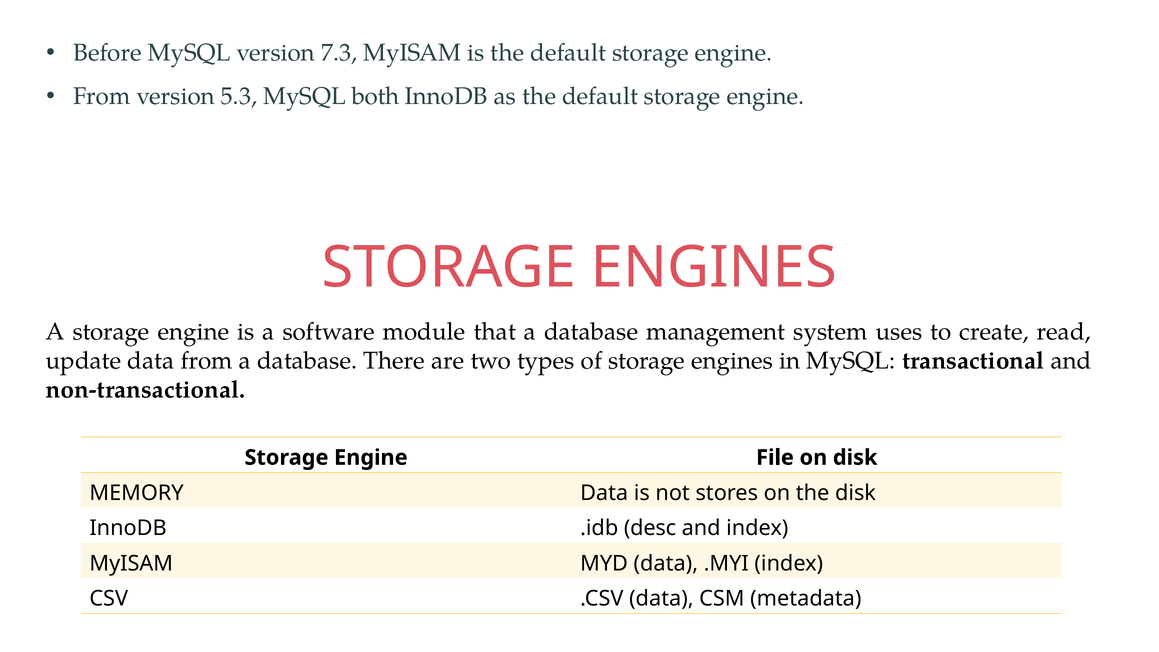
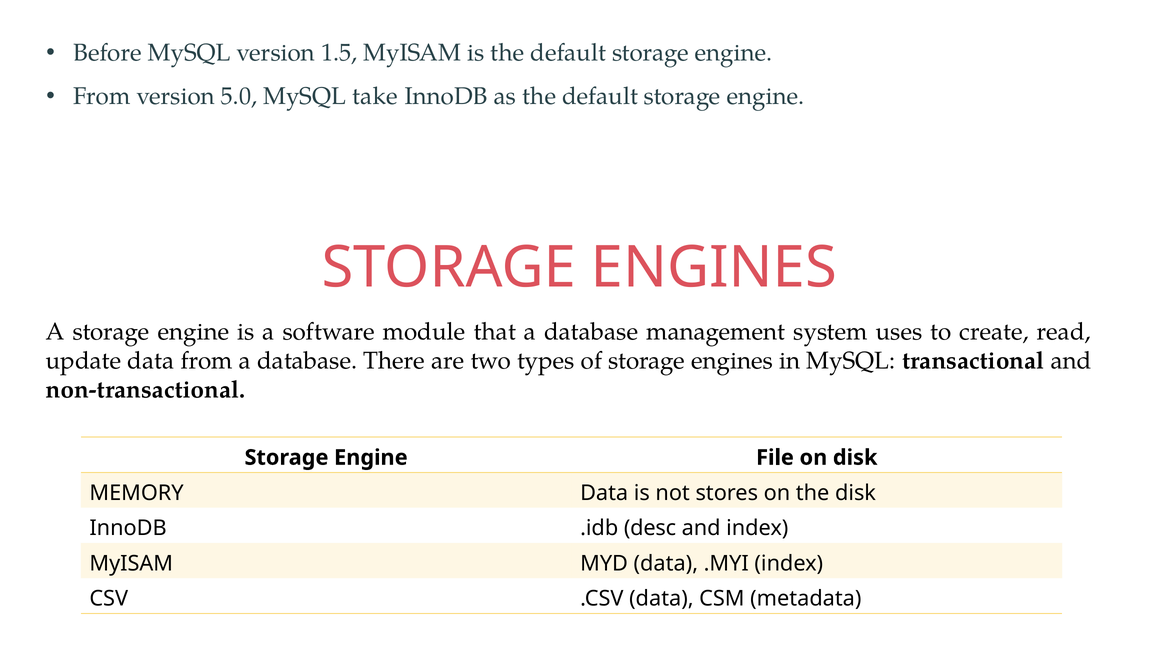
7.3: 7.3 -> 1.5 (339, 53)
5.3: 5.3 -> 5.0 (239, 96)
both: both -> take (375, 96)
